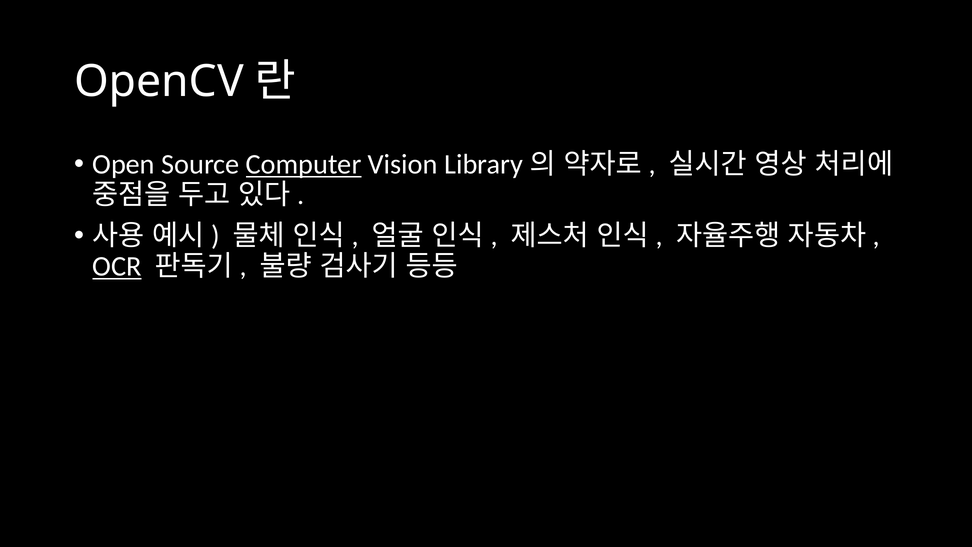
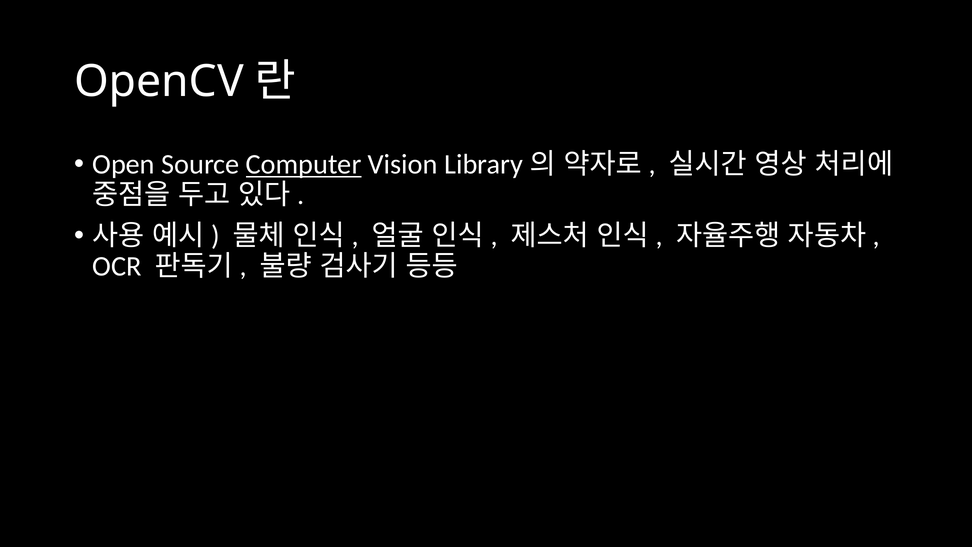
OCR underline: present -> none (117, 266)
